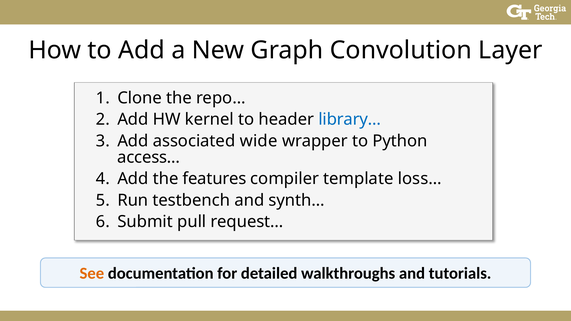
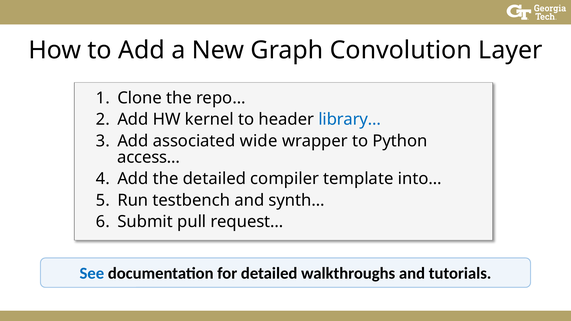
the features: features -> detailed (214, 179)
loss…: loss… -> into… (420, 179)
See colour: orange -> blue (92, 273)
